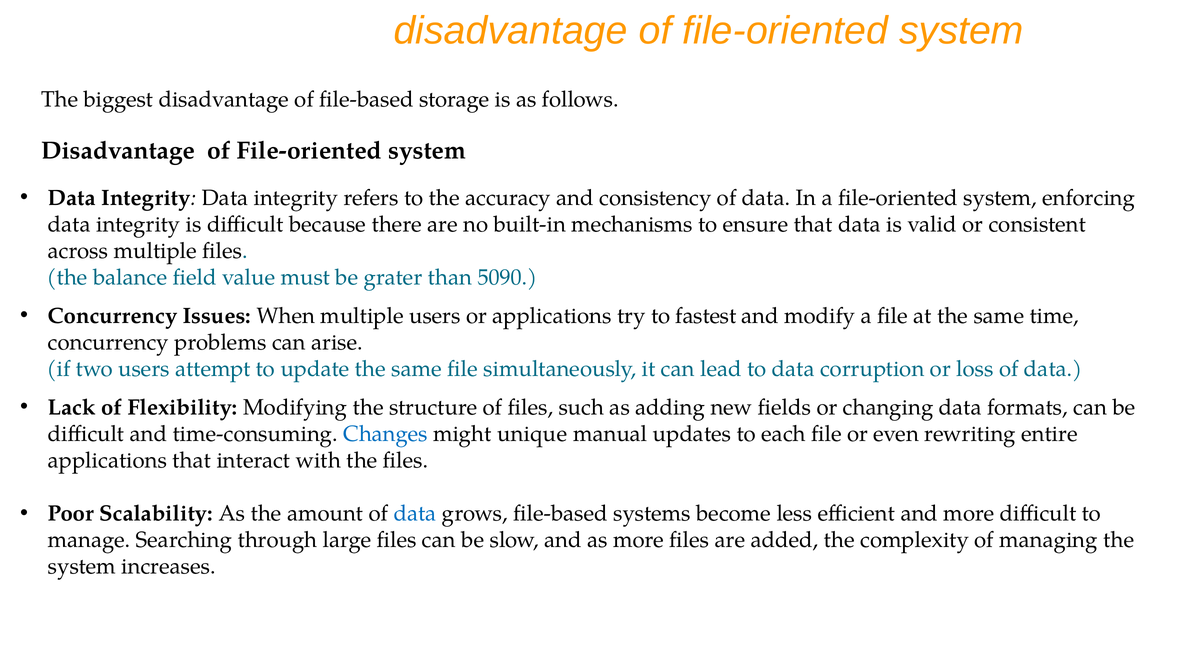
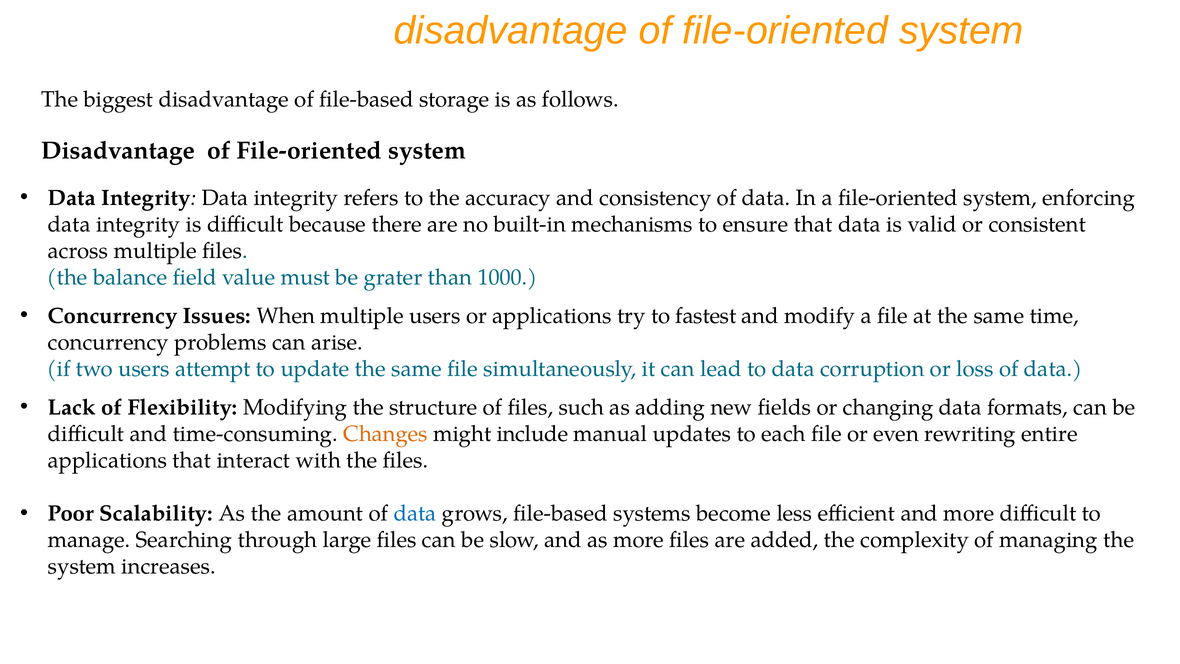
5090: 5090 -> 1000 (508, 277)
Changes colour: blue -> orange (386, 434)
unique: unique -> include (532, 434)
